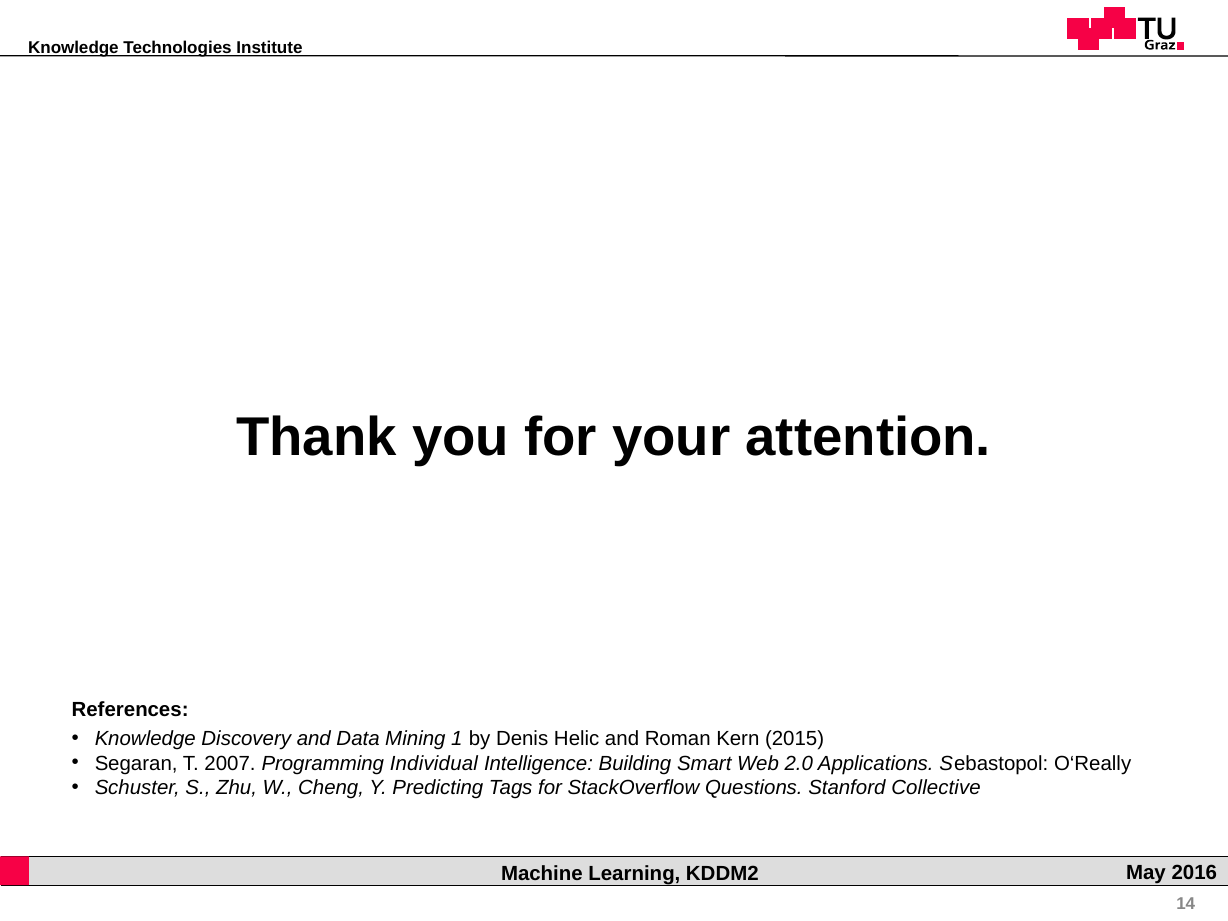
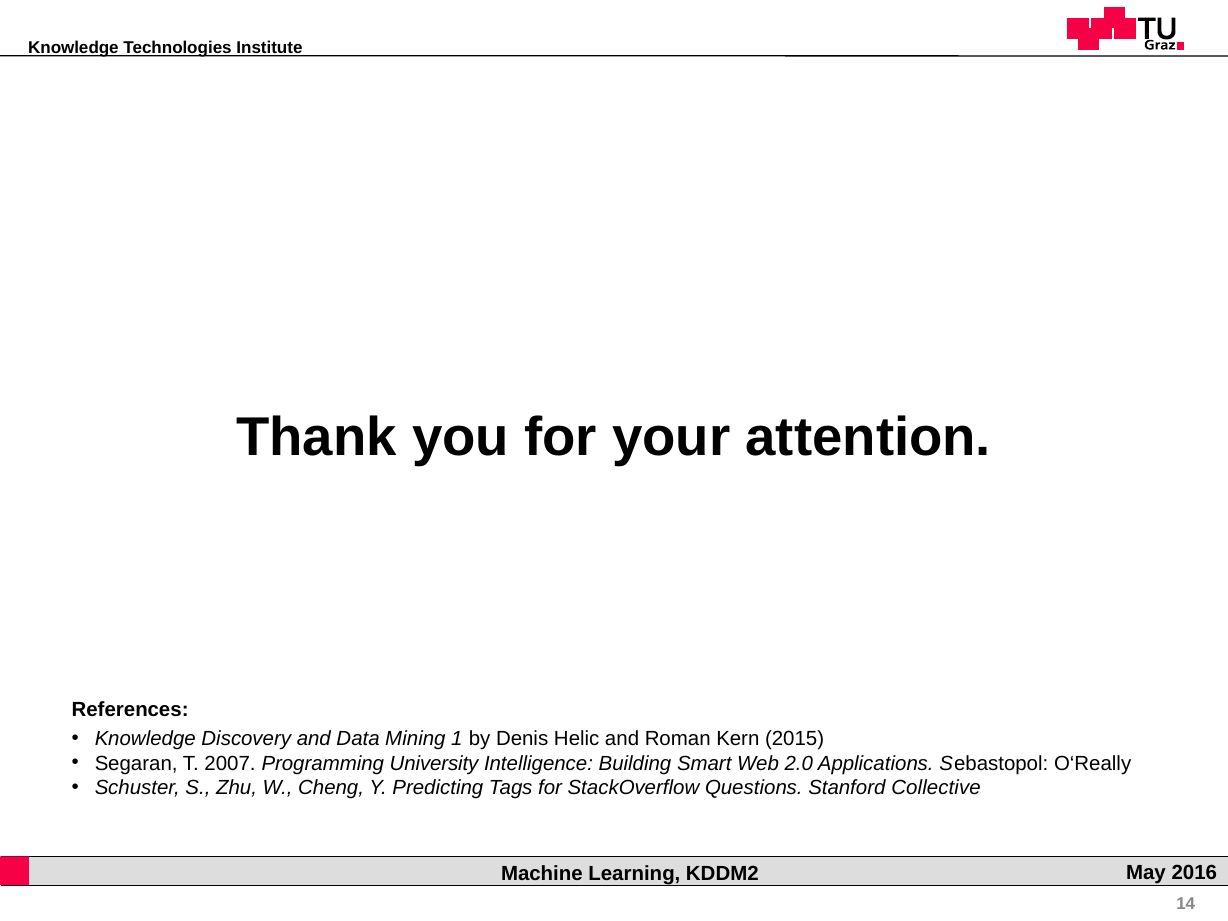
Individual: Individual -> University (434, 763)
